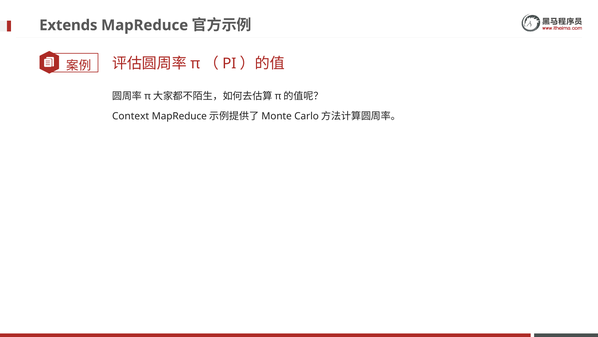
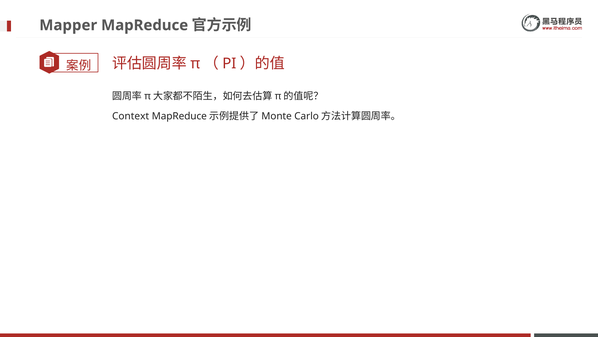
Extends: Extends -> Mapper (68, 25)
